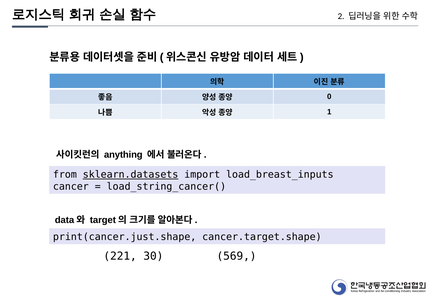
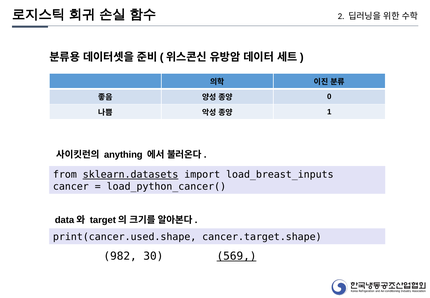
load_string_cancer(: load_string_cancer( -> load_python_cancer( (166, 186)
print(cancer.just.shape: print(cancer.just.shape -> print(cancer.used.shape (125, 237)
221: 221 -> 982 (120, 256)
569 underline: none -> present (237, 256)
